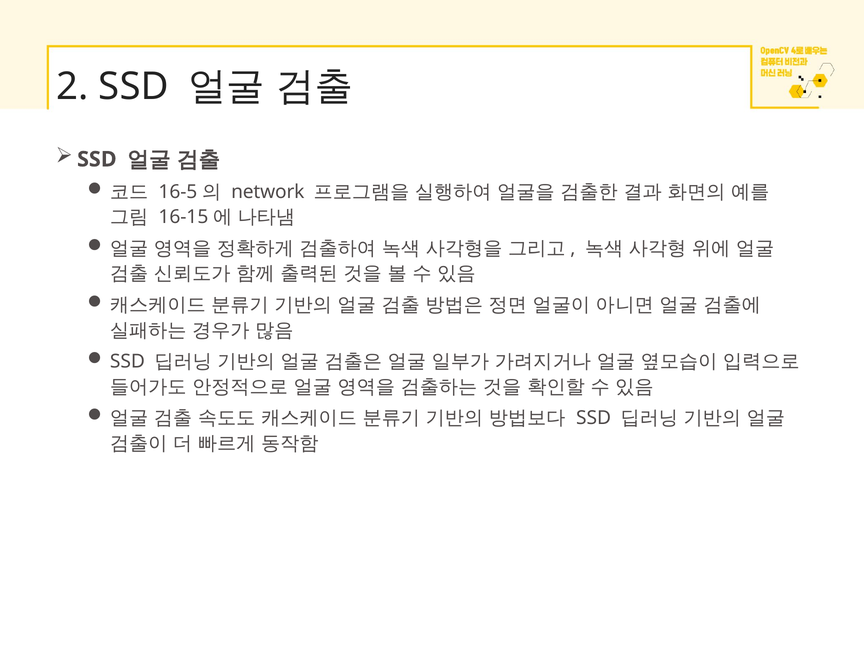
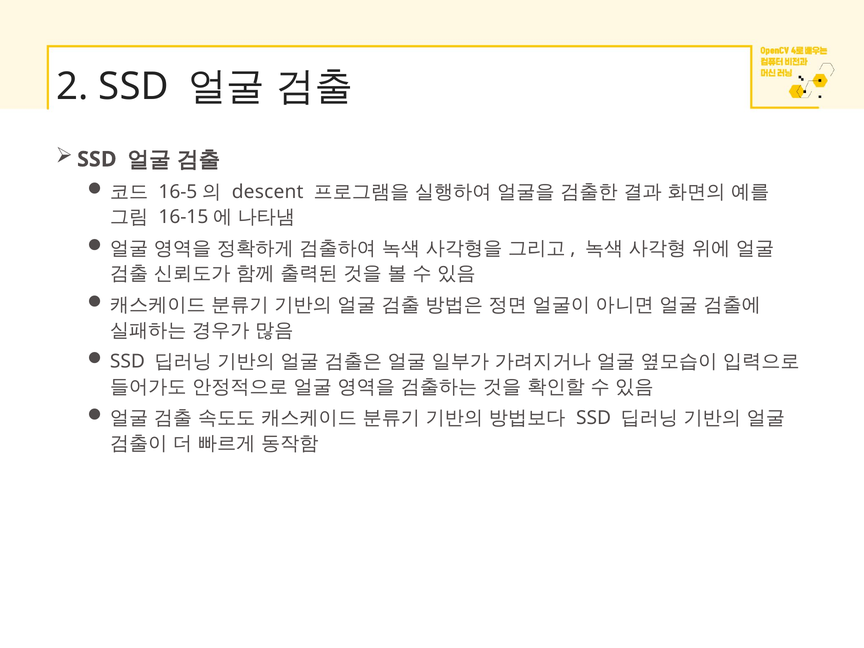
network: network -> descent (268, 192)
